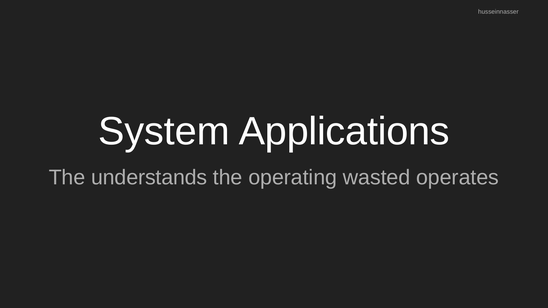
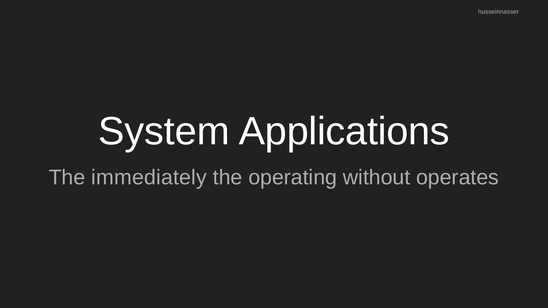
understands: understands -> immediately (149, 178)
wasted: wasted -> without (377, 178)
